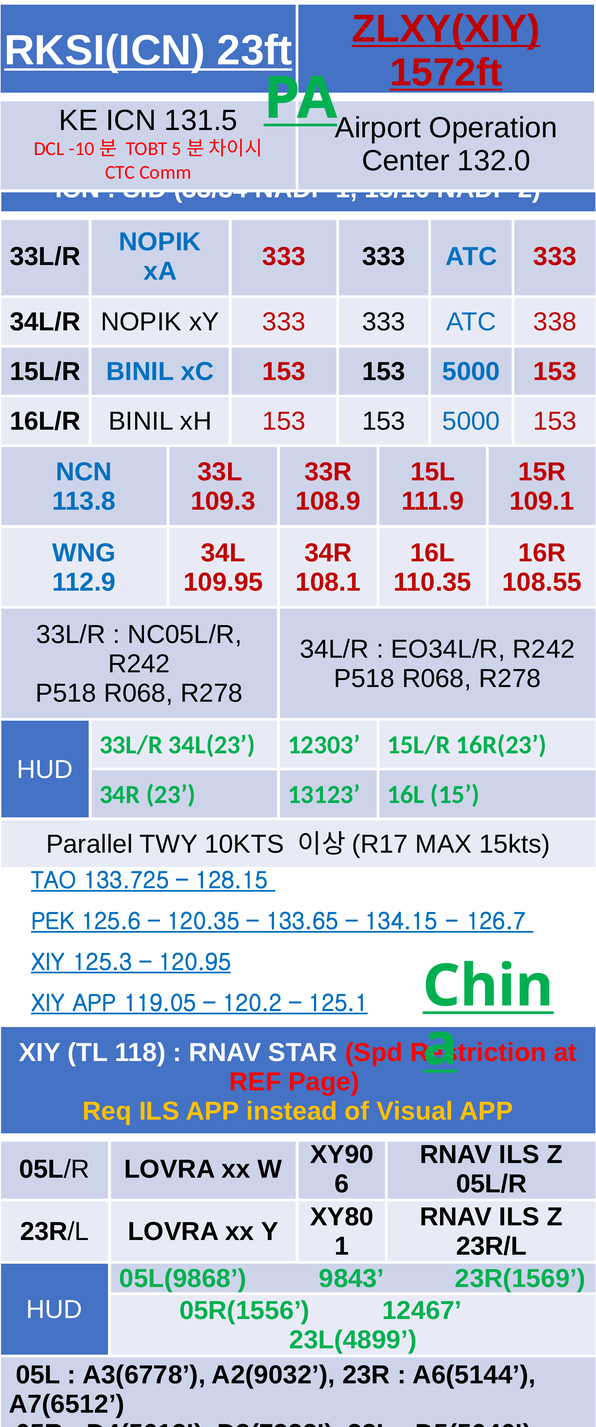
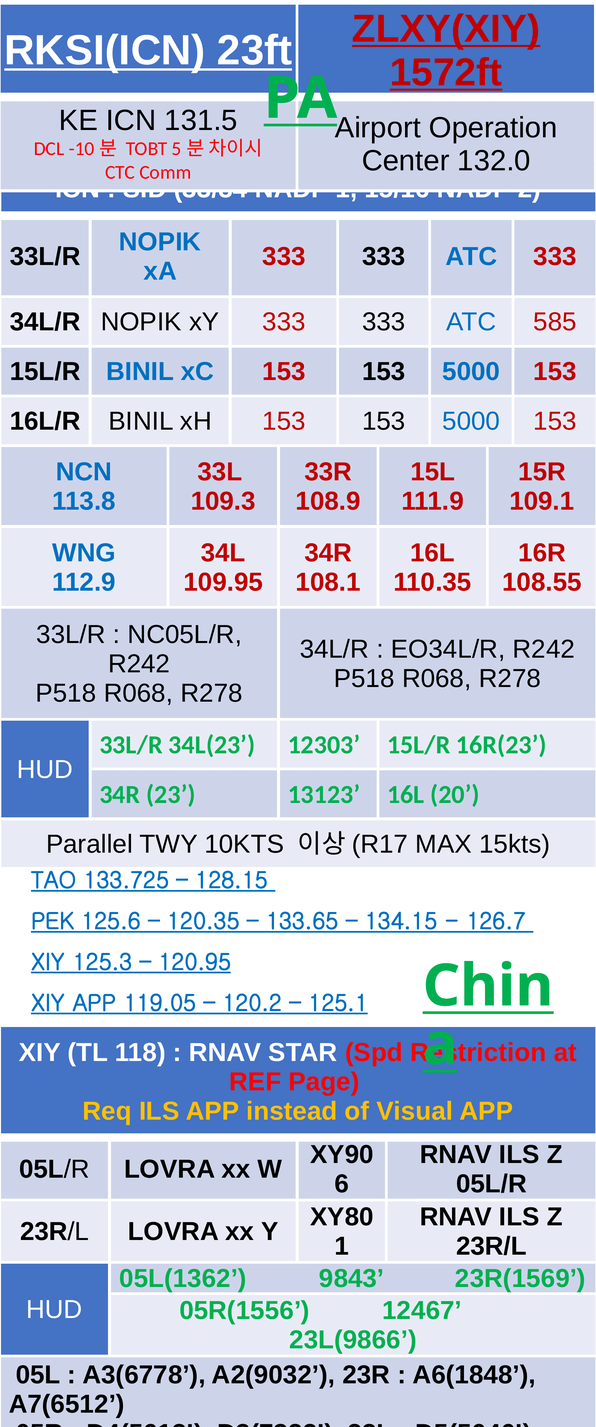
338: 338 -> 585 (555, 322)
15: 15 -> 20 (455, 794)
05L(9868: 05L(9868 -> 05L(1362 (183, 1278)
23L(4899: 23L(4899 -> 23L(9866 (353, 1339)
A6(5144: A6(5144 -> A6(1848 (474, 1374)
